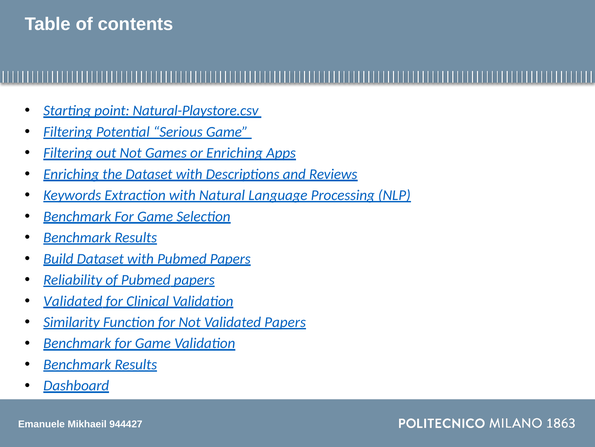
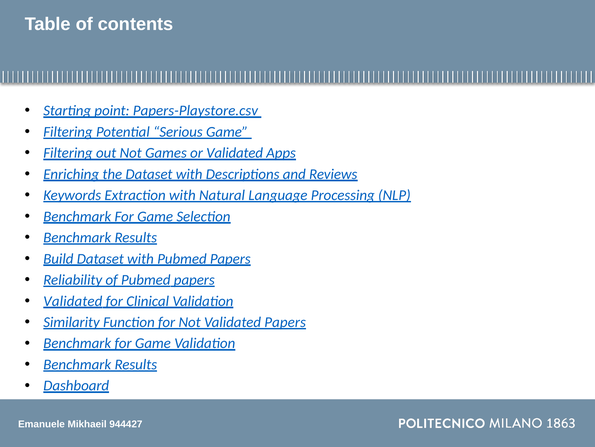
Natural-Playstore.csv: Natural-Playstore.csv -> Papers-Playstore.csv (195, 110)
or Enriching: Enriching -> Validated (235, 153)
